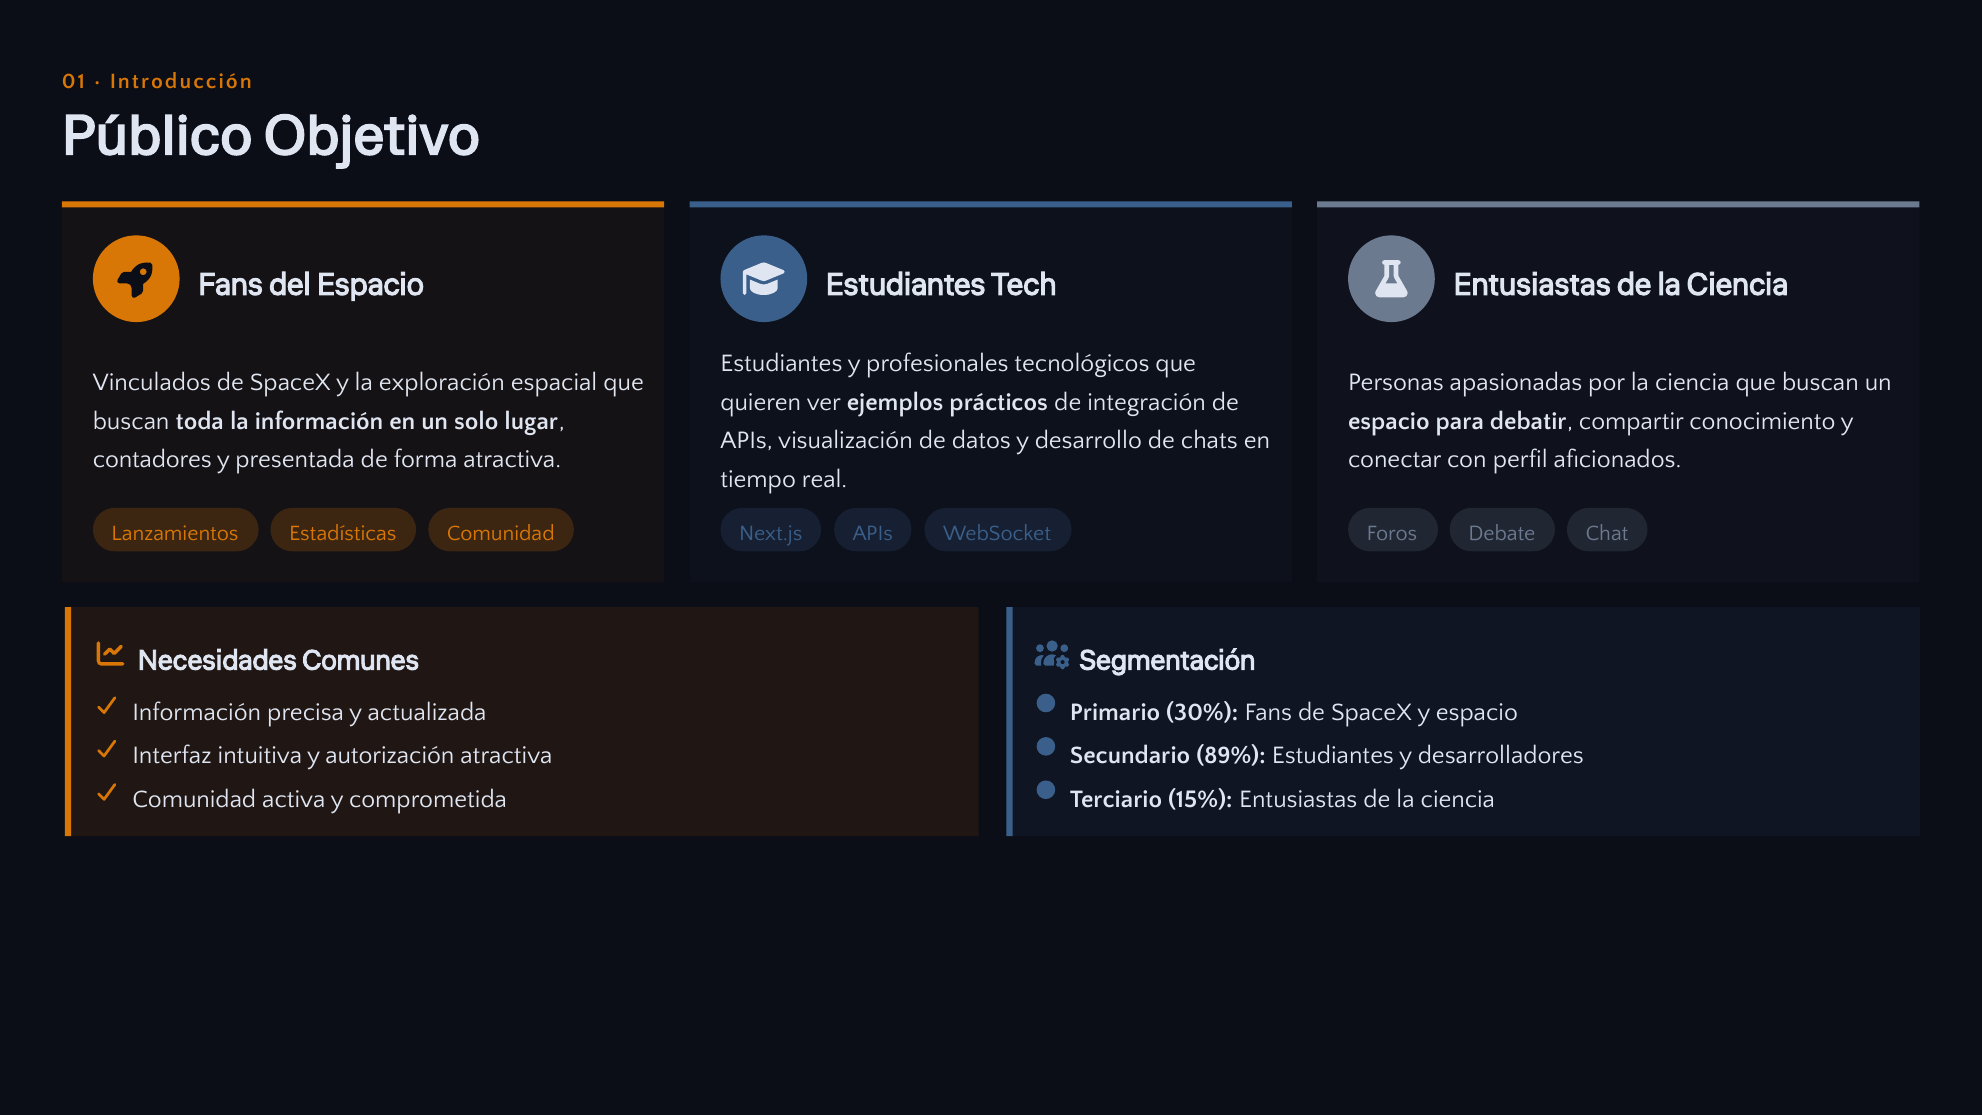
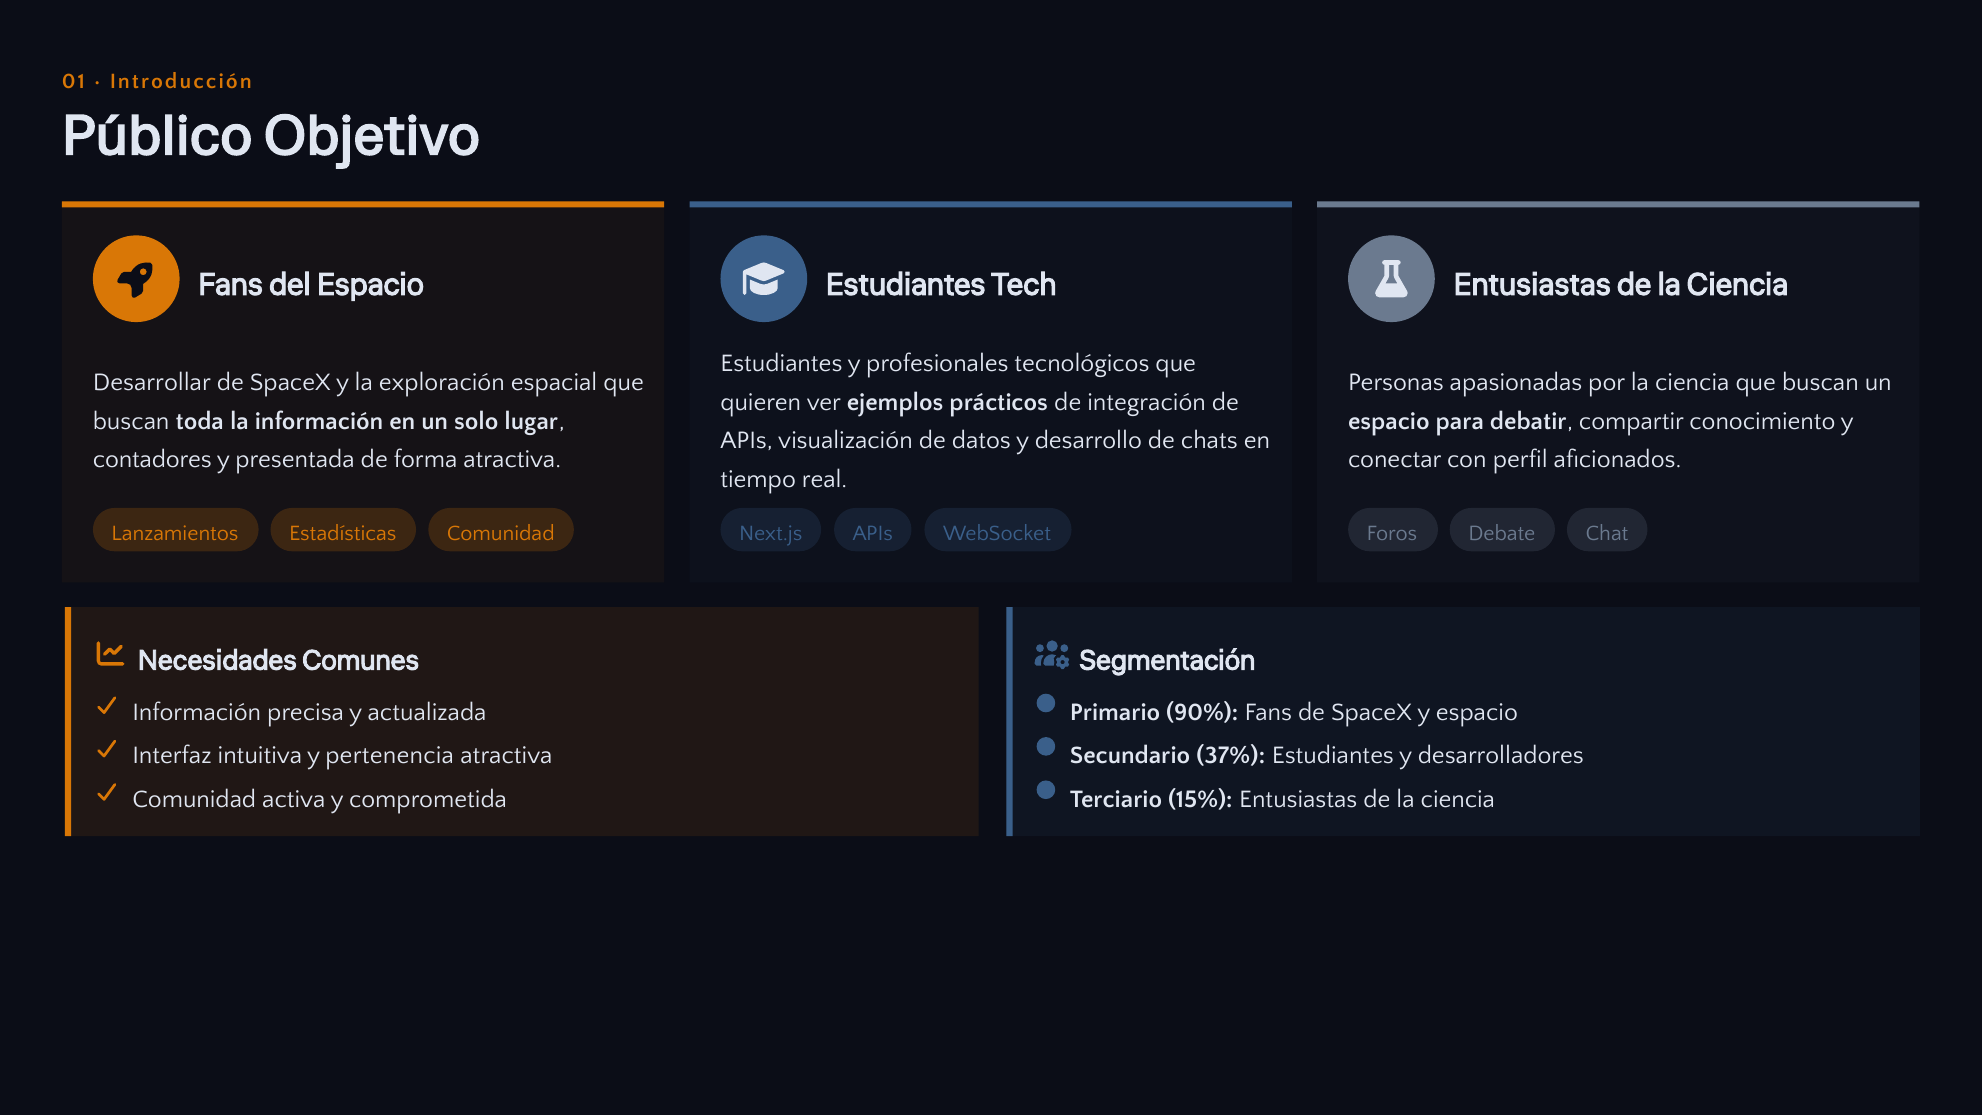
Vinculados: Vinculados -> Desarrollar (152, 382)
30%: 30% -> 90% (1202, 712)
autorización: autorización -> pertenencia (390, 756)
89%: 89% -> 37% (1231, 756)
